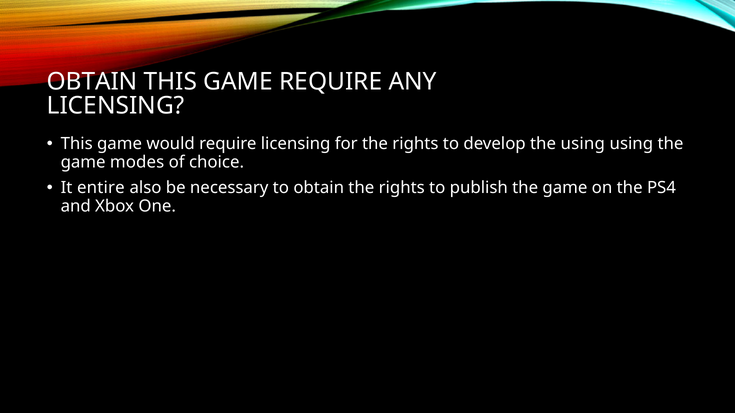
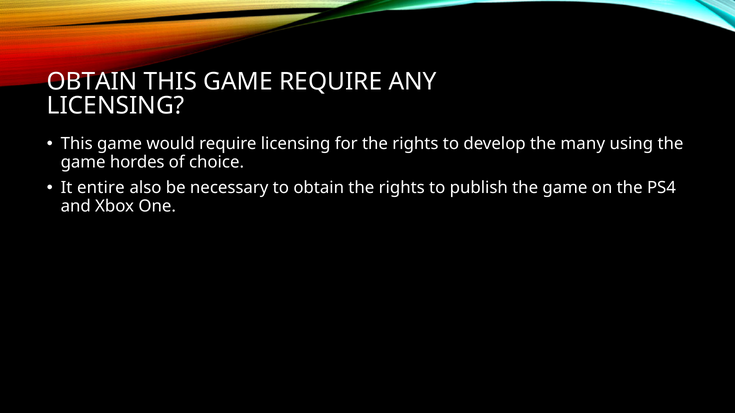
the using: using -> many (583, 144)
modes: modes -> hordes (137, 162)
